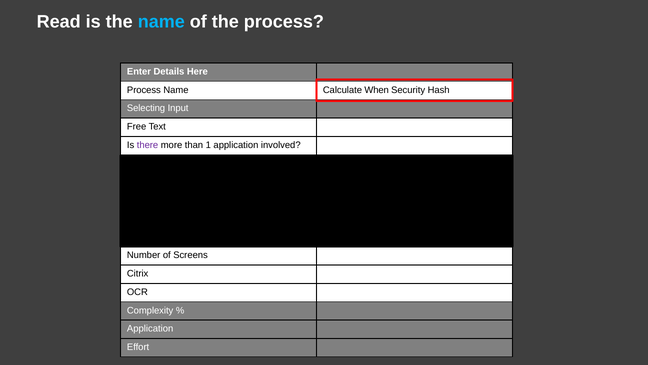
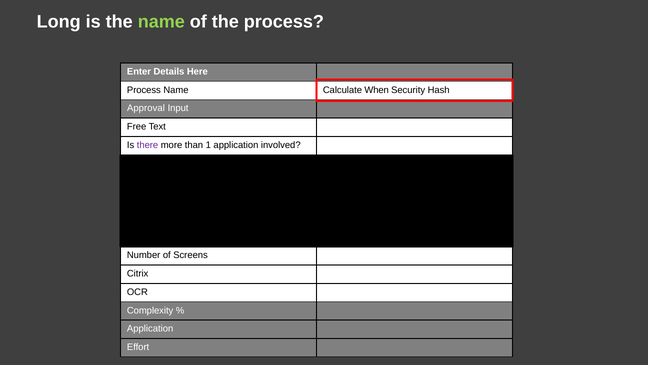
Read: Read -> Long (59, 22)
name colour: light blue -> light green (161, 22)
Selecting: Selecting -> Approval (146, 108)
